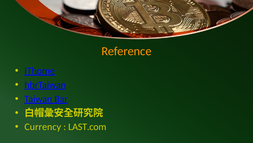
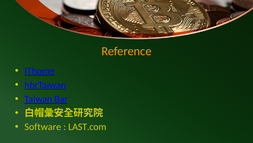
Currency: Currency -> Software (43, 126)
